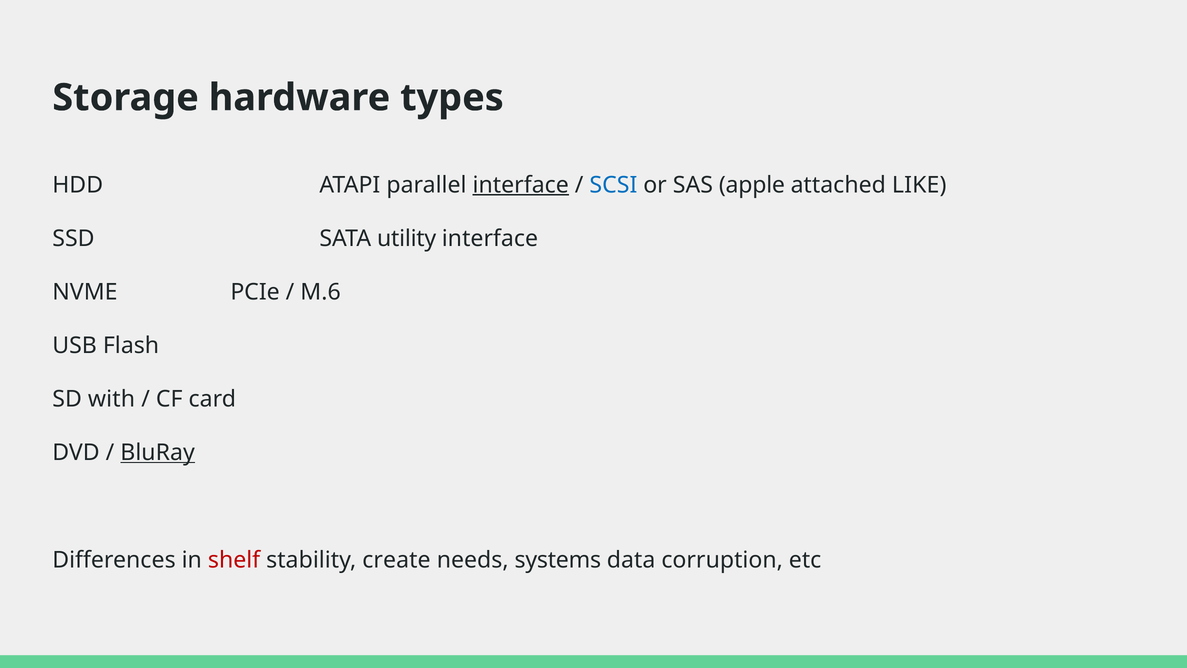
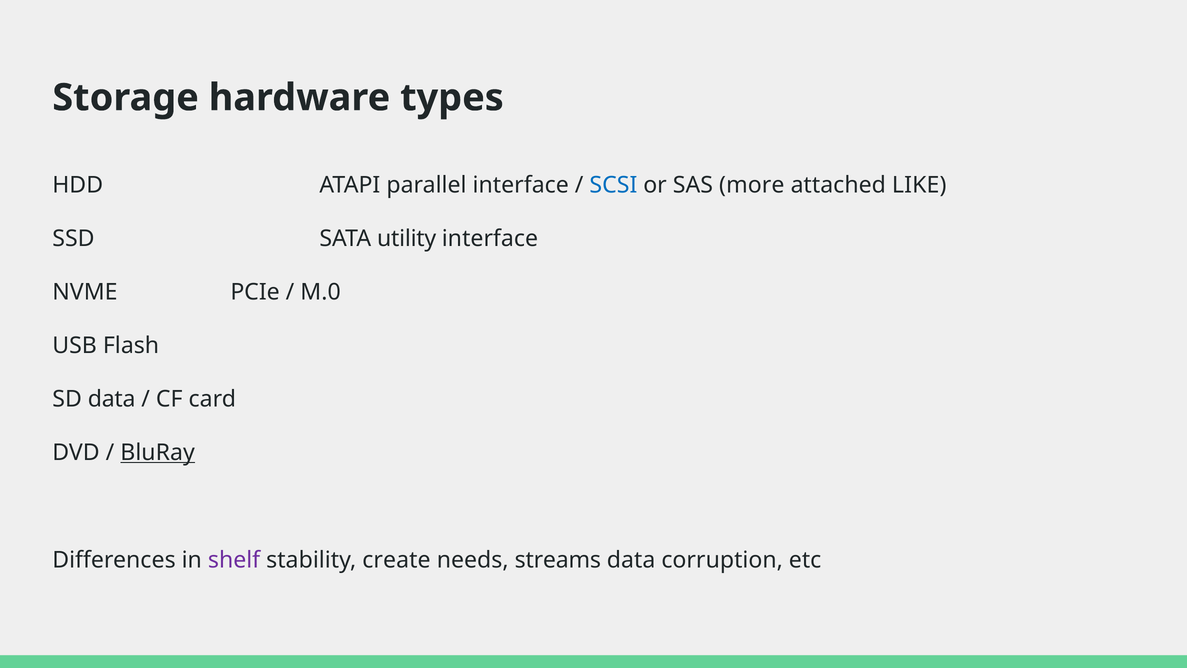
interface underline: present -> none (521, 185)
apple: apple -> more (752, 185)
M.6: M.6 -> M.0 (321, 292)
SD with: with -> data (112, 399)
shelf colour: red -> purple (234, 560)
systems: systems -> streams (558, 560)
